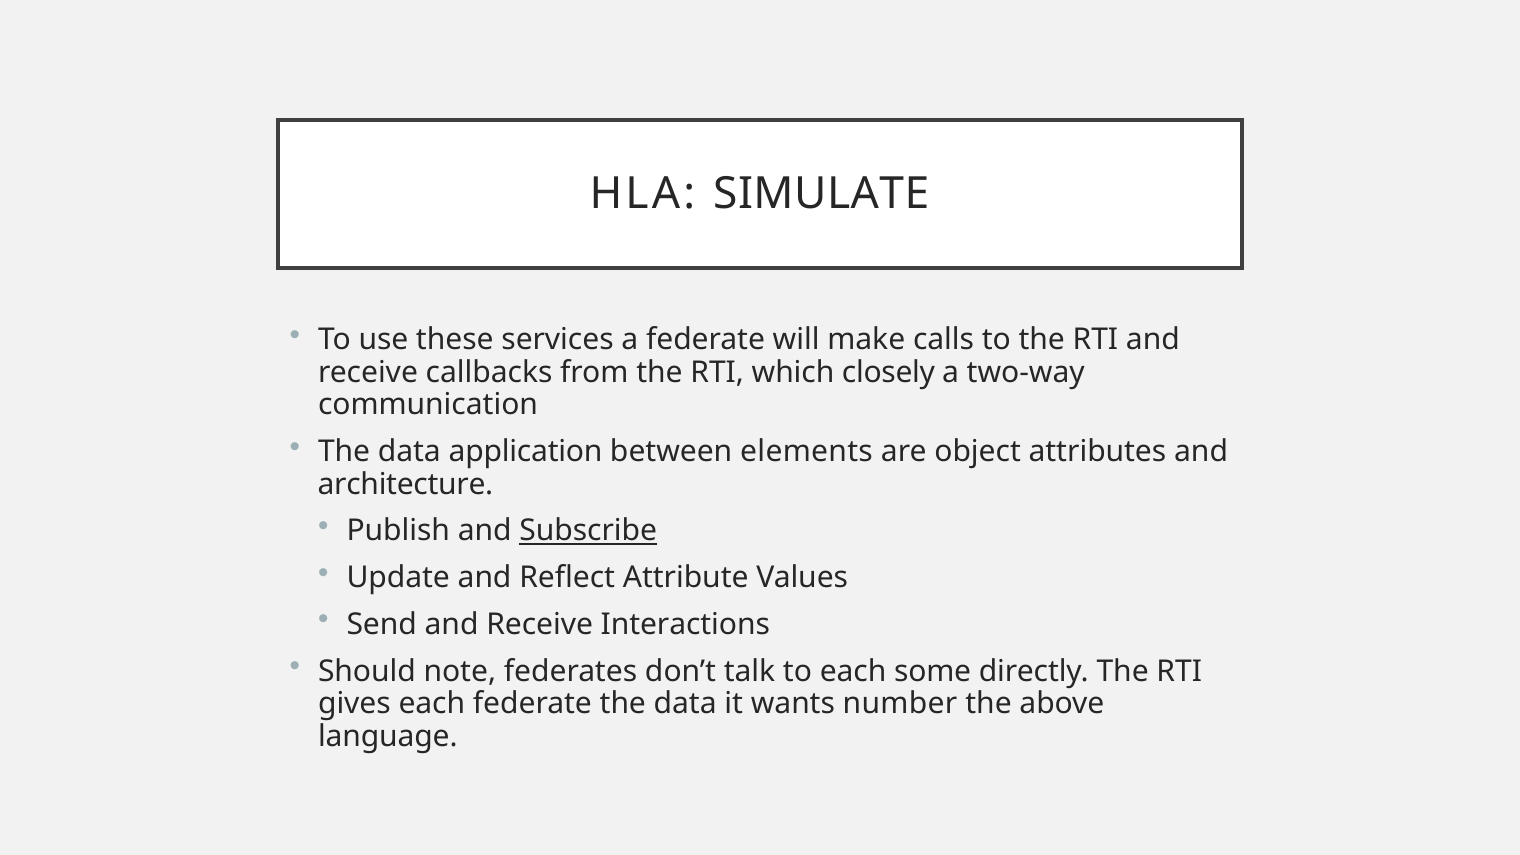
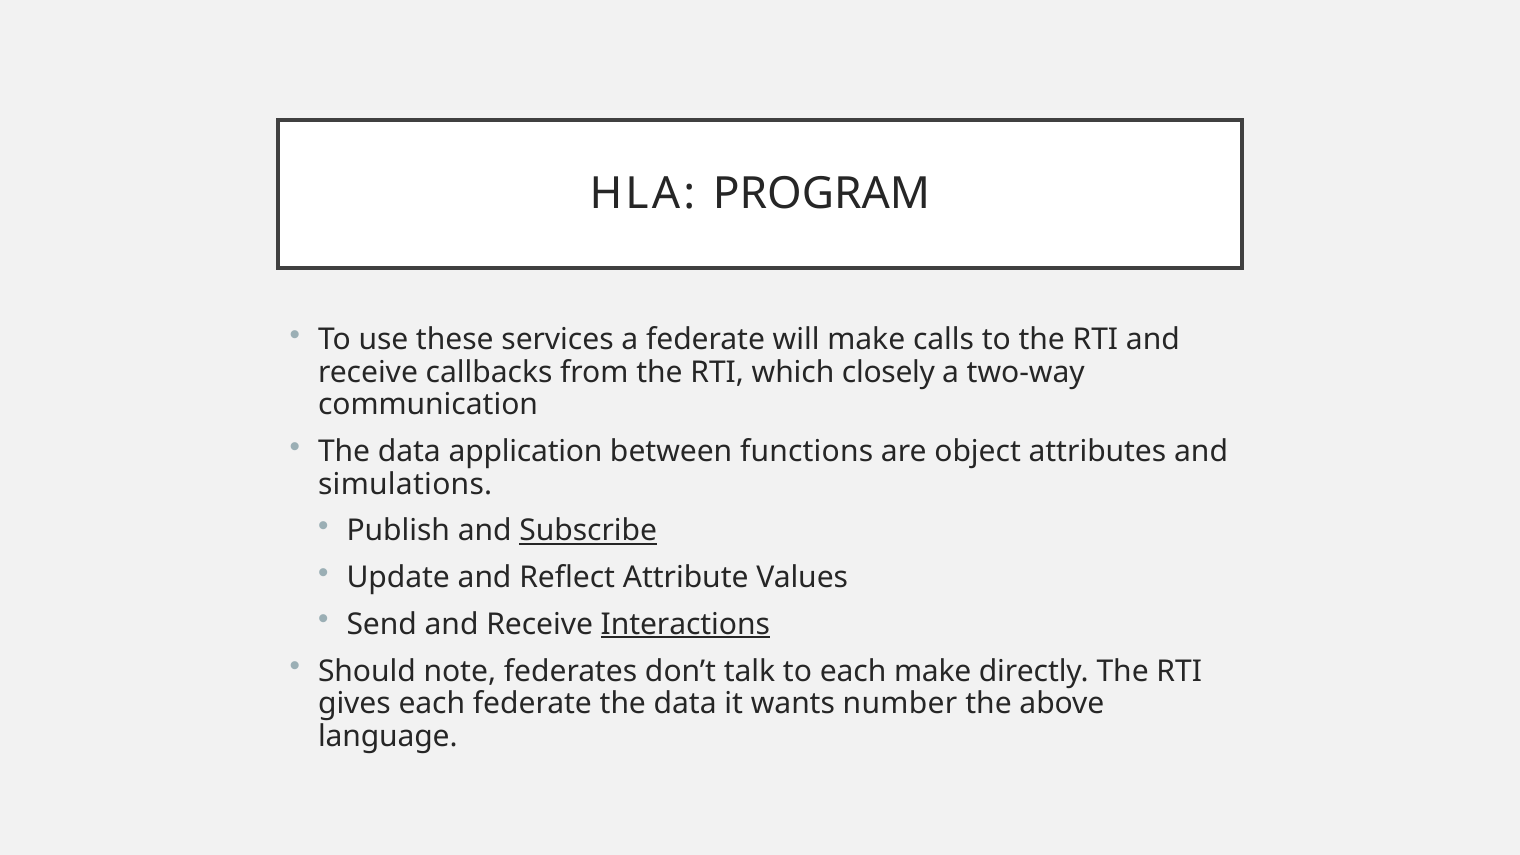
SIMULATE: SIMULATE -> PROGRAM (821, 194)
elements: elements -> functions (807, 452)
architecture: architecture -> simulations (405, 484)
Interactions underline: none -> present (685, 624)
each some: some -> make (933, 671)
